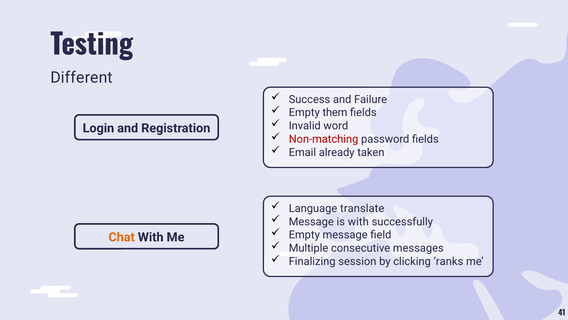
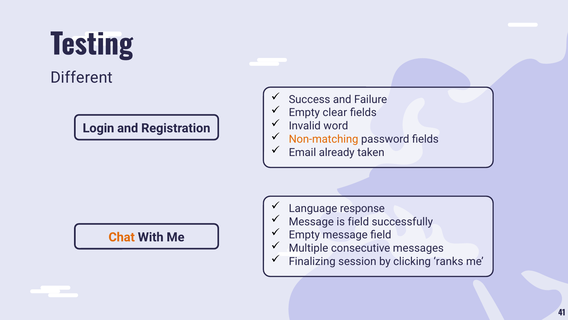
them: them -> clear (335, 113)
Non-matching colour: red -> orange (324, 139)
translate: translate -> response (362, 208)
is with: with -> field (358, 221)
